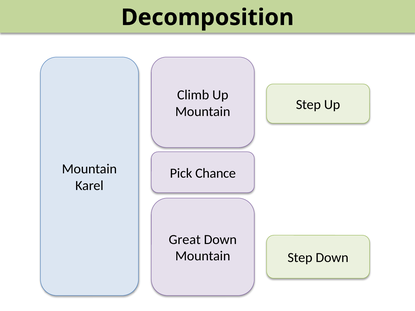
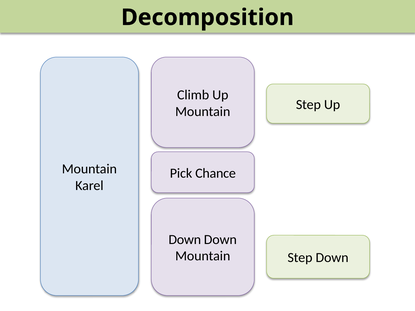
Great: Great -> Down (185, 240)
